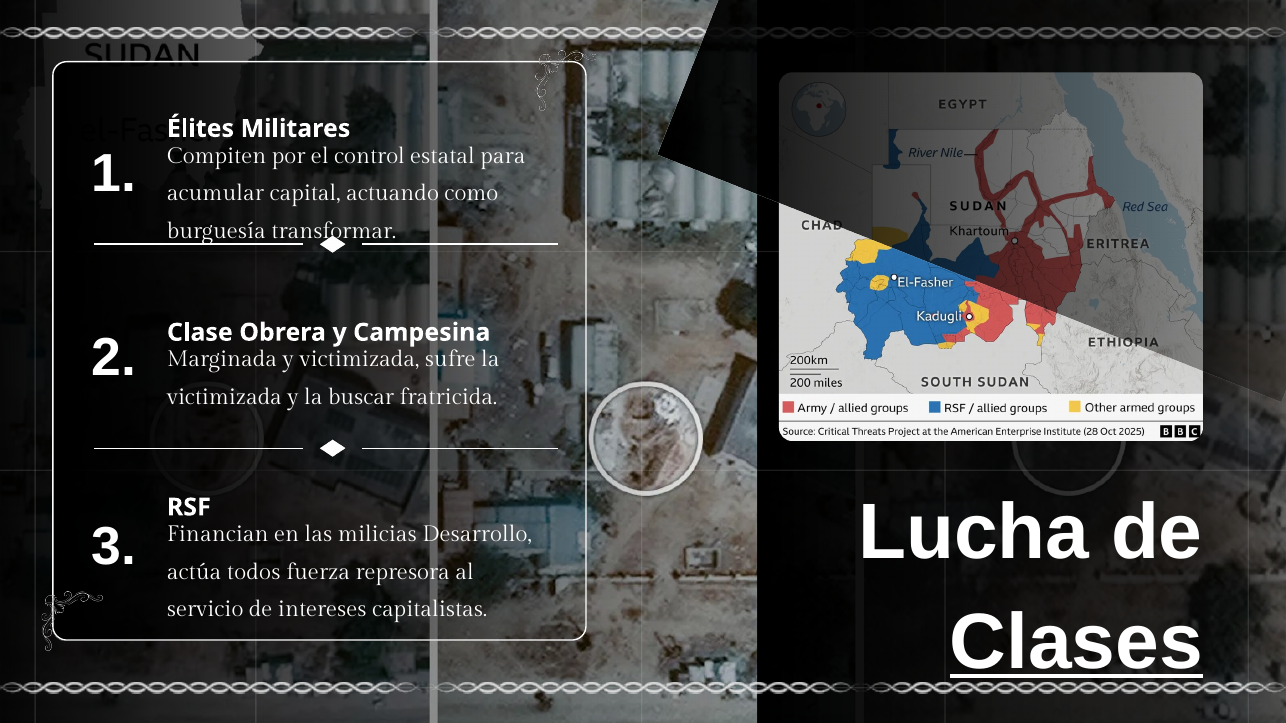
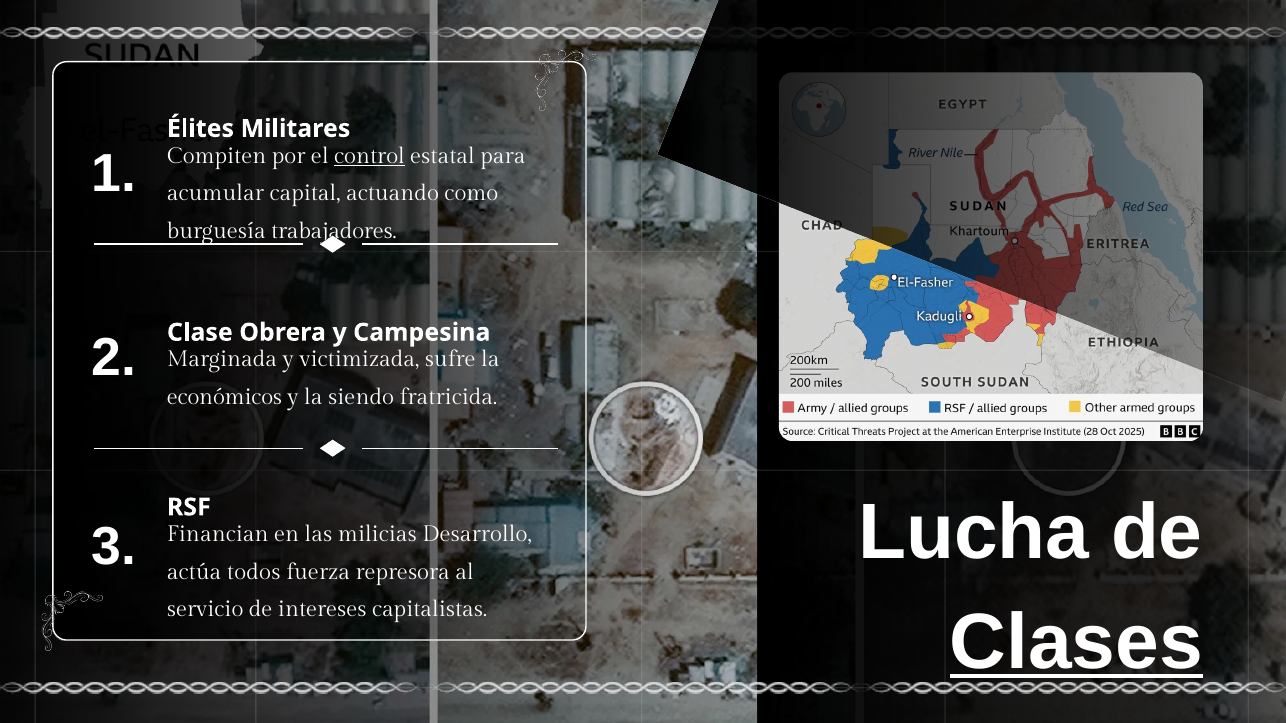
control underline: none -> present (369, 156)
transformar: transformar -> trabajadores (334, 231)
victimizada: victimizada -> económicos (225, 397)
buscar: buscar -> siendo (361, 397)
